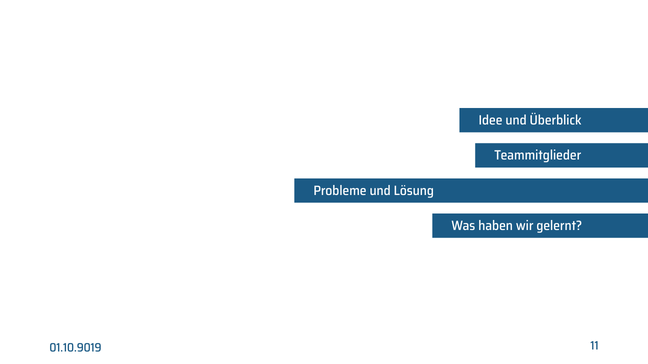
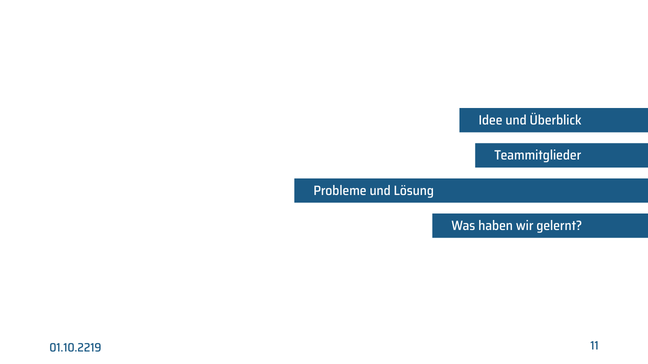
01.10.9019: 01.10.9019 -> 01.10.2219 (75, 348)
